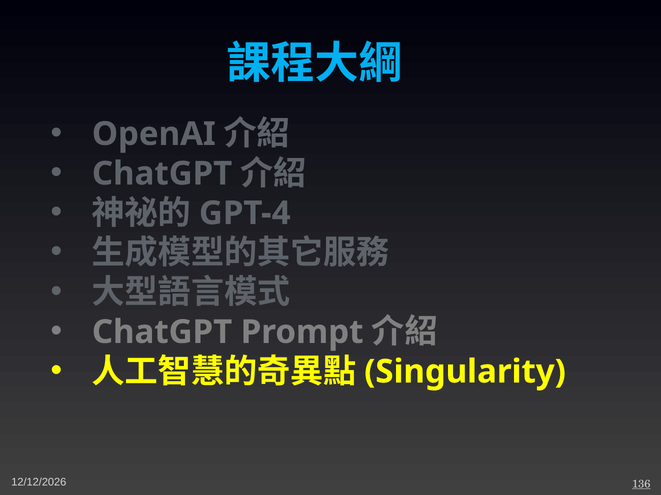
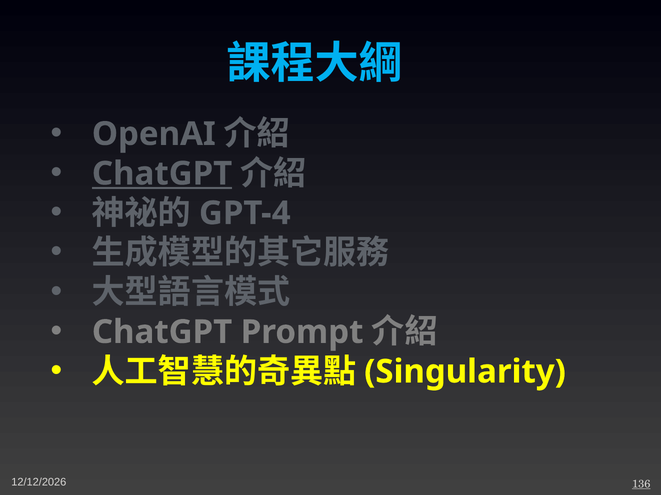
ChatGPT underline: none -> present (162, 174)
